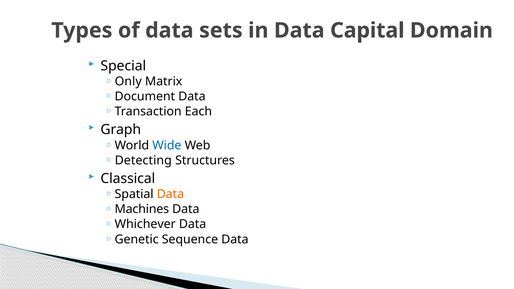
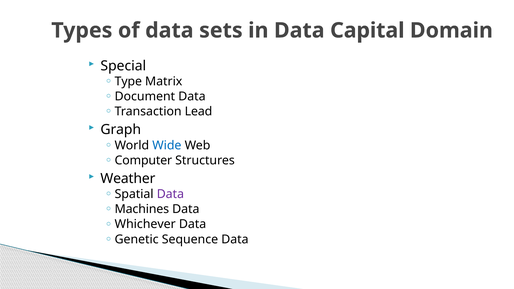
Only: Only -> Type (128, 82)
Each: Each -> Lead (198, 112)
Detecting: Detecting -> Computer (143, 160)
Classical: Classical -> Weather (128, 179)
Data colour: orange -> purple (170, 194)
